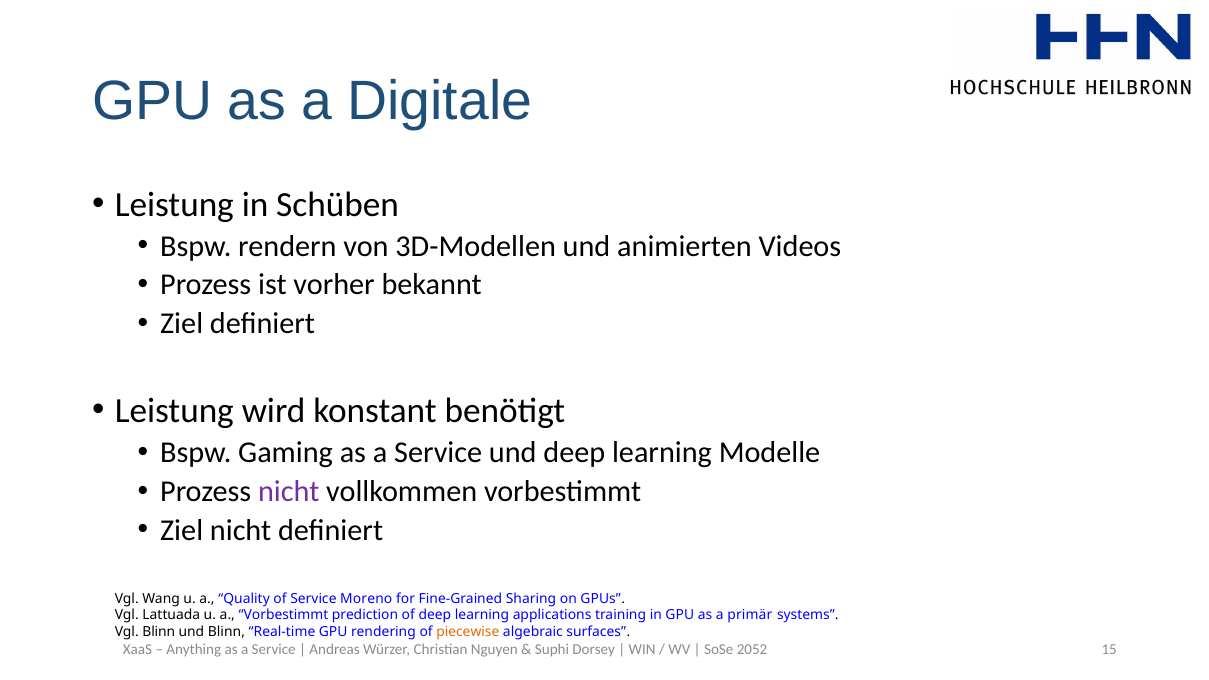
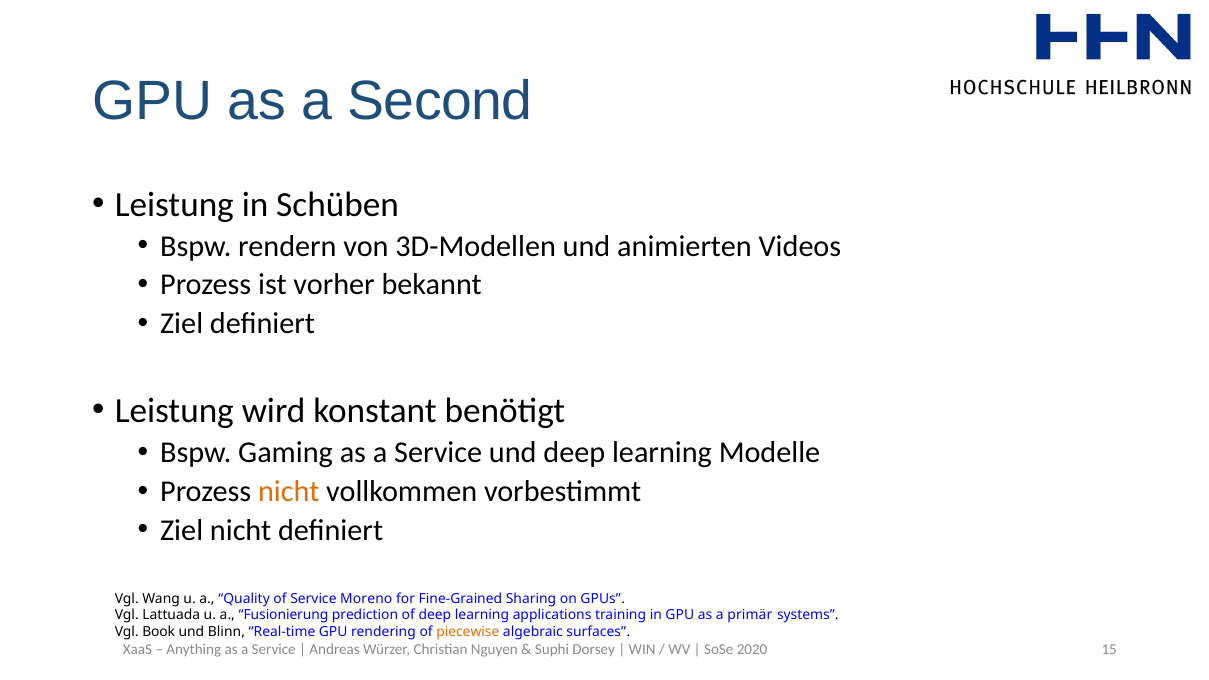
Digitale: Digitale -> Second (440, 102)
nicht colour: purple -> orange (289, 491)
a Vorbestimmt: Vorbestimmt -> Fusionierung (284, 615)
Vgl Blinn: Blinn -> Book (159, 632)
2052: 2052 -> 2020 (752, 649)
